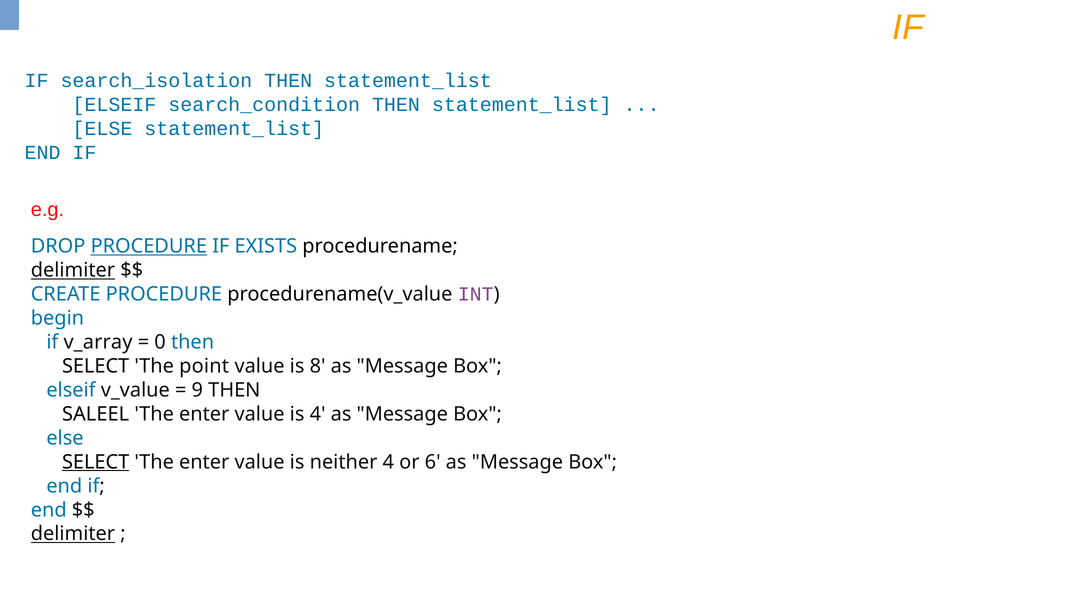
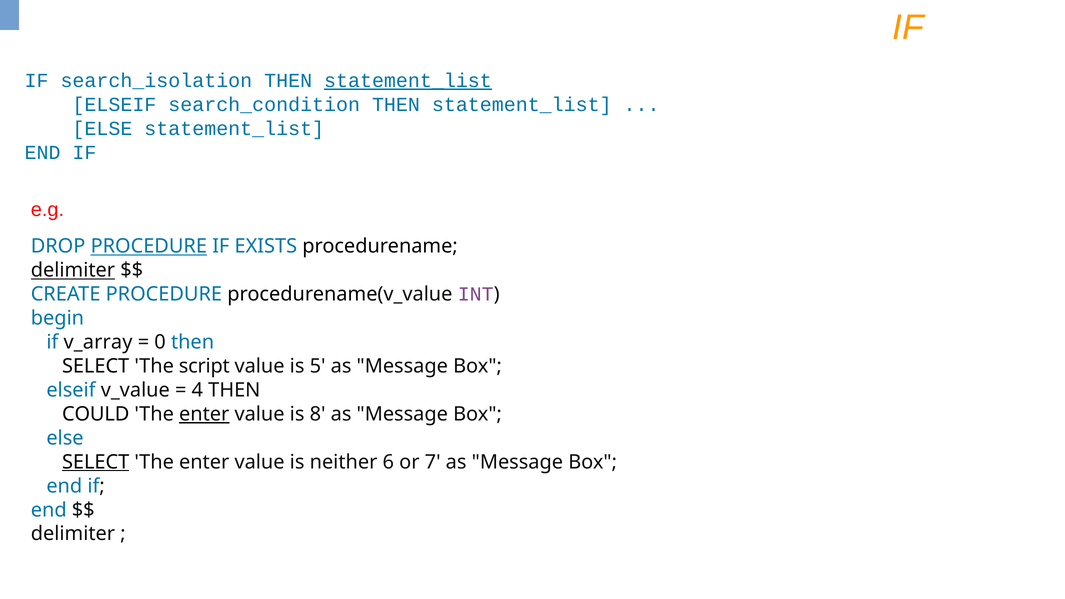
statement_list underline: none -> present (408, 81)
point: point -> script (204, 366)
8: 8 -> 5 (318, 366)
9: 9 -> 4 (197, 390)
SALEEL: SALEEL -> COULD (96, 414)
enter underline: none -> present (204, 414)
is 4: 4 -> 8 (318, 414)
neither 4: 4 -> 6 (388, 462)
6: 6 -> 7 (433, 462)
delimiter underline: present -> none (73, 534)
